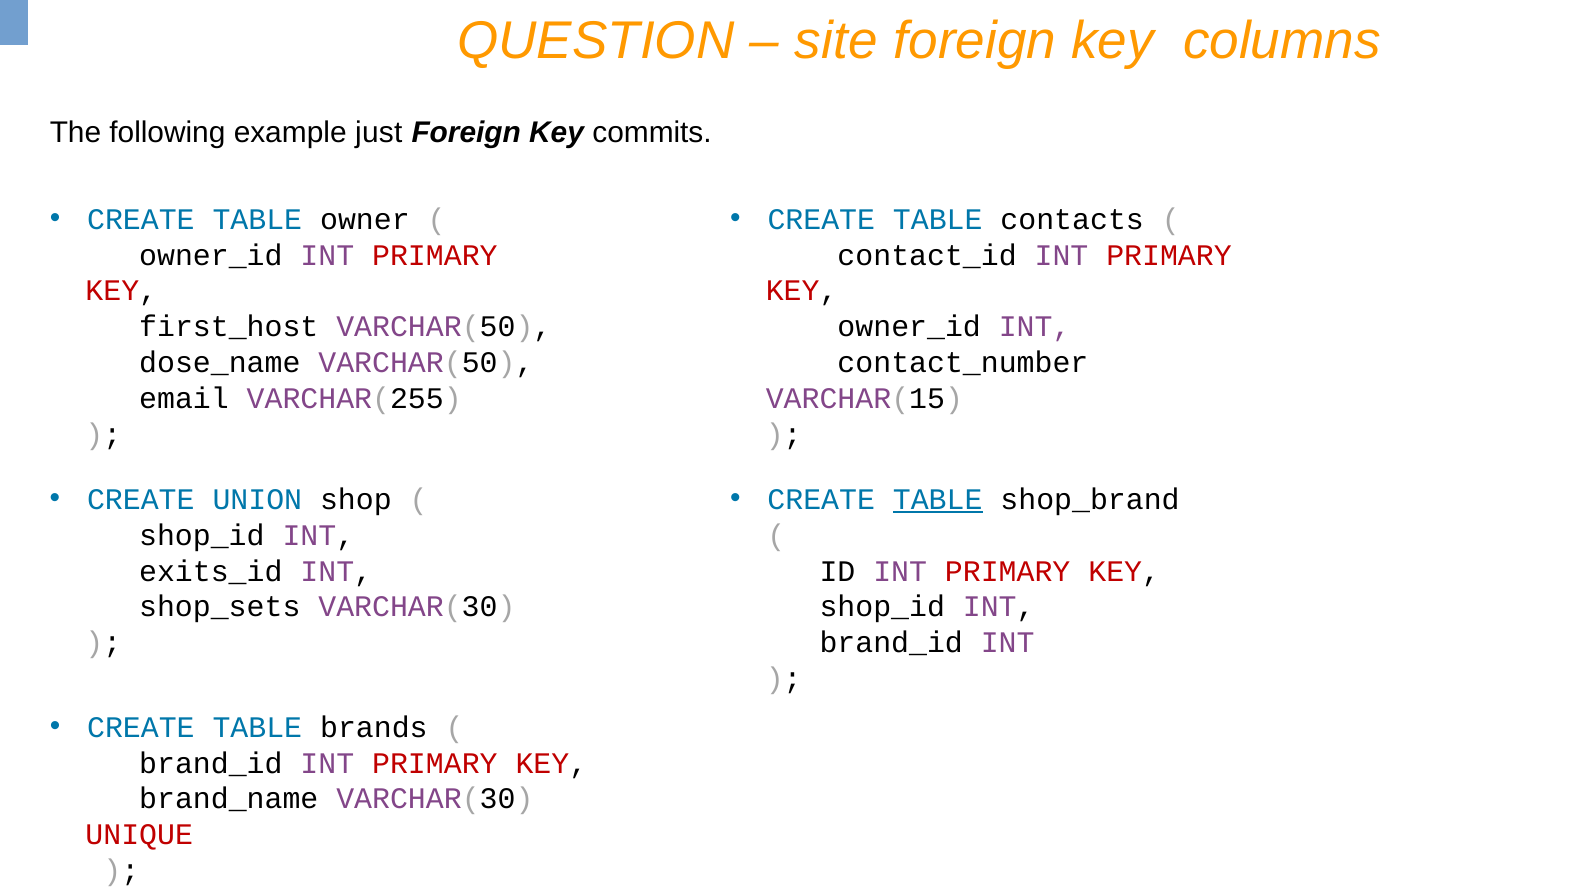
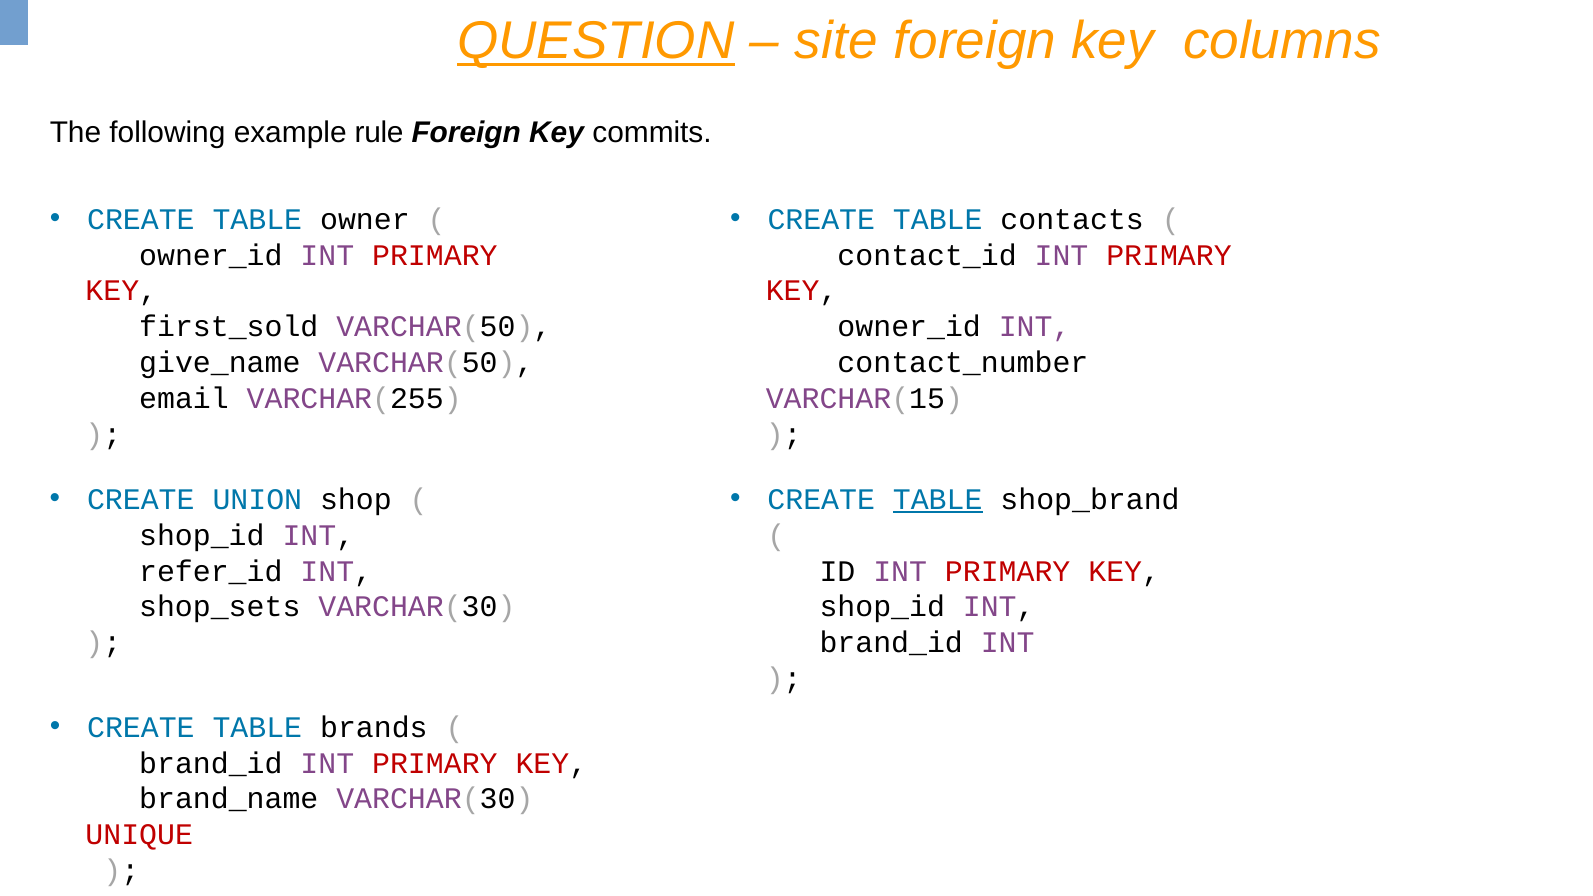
QUESTION underline: none -> present (596, 41)
just: just -> rule (379, 133)
first_host: first_host -> first_sold (229, 327)
dose_name: dose_name -> give_name (220, 363)
exits_id: exits_id -> refer_id (211, 571)
